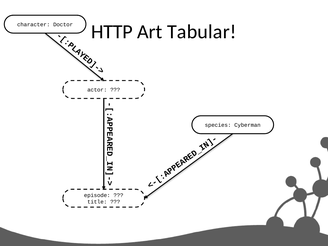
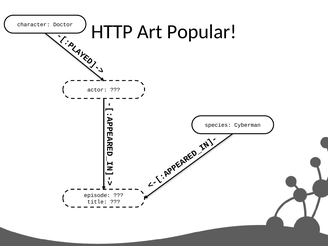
Tabular: Tabular -> Popular (202, 32)
